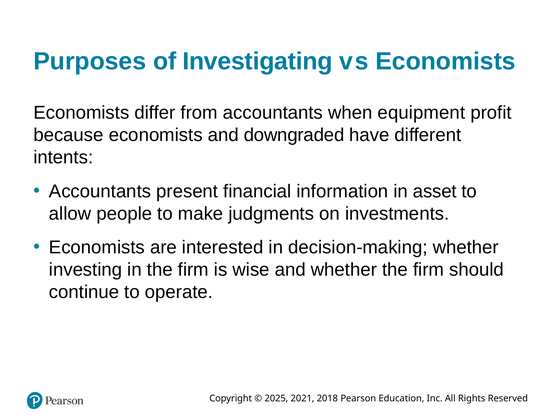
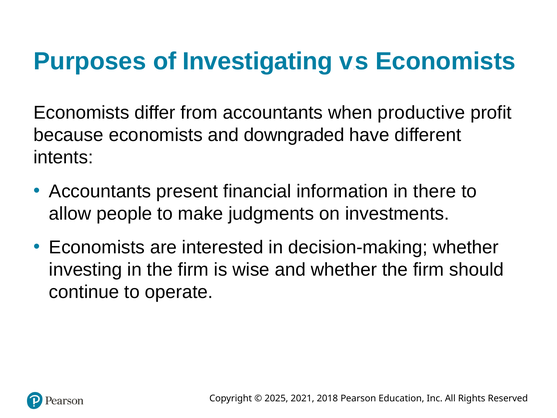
equipment: equipment -> productive (421, 113)
asset: asset -> there (435, 191)
